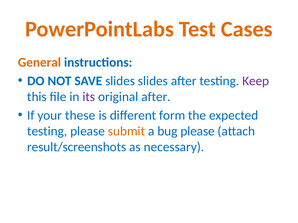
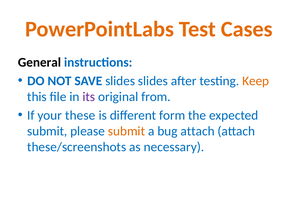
General colour: orange -> black (39, 63)
Keep colour: purple -> orange (256, 81)
original after: after -> from (156, 97)
testing: testing -> submit (47, 131)
bug please: please -> attach (198, 131)
result/screenshots: result/screenshots -> these/screenshots (77, 147)
